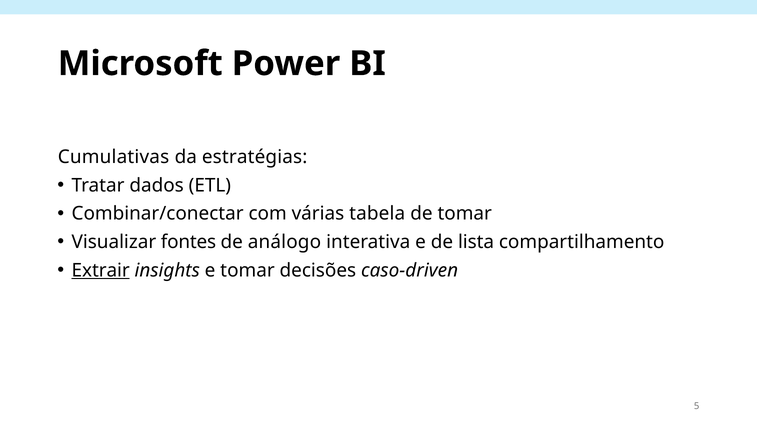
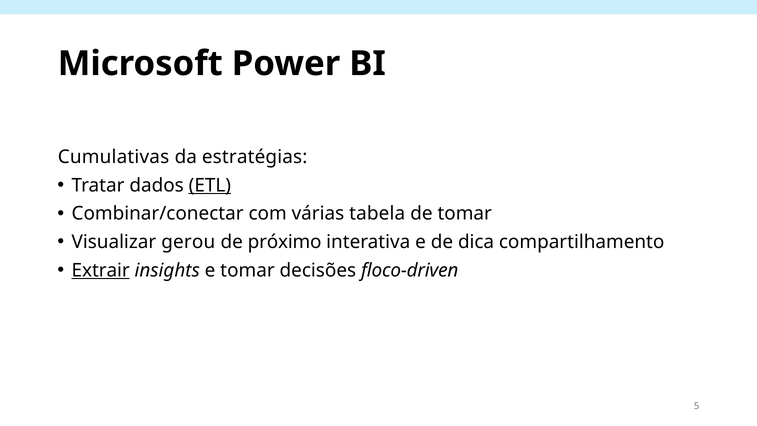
ETL underline: none -> present (210, 185)
fontes: fontes -> gerou (188, 242)
análogo: análogo -> próximo (285, 242)
lista: lista -> dica (476, 242)
caso-driven: caso-driven -> floco-driven (410, 270)
